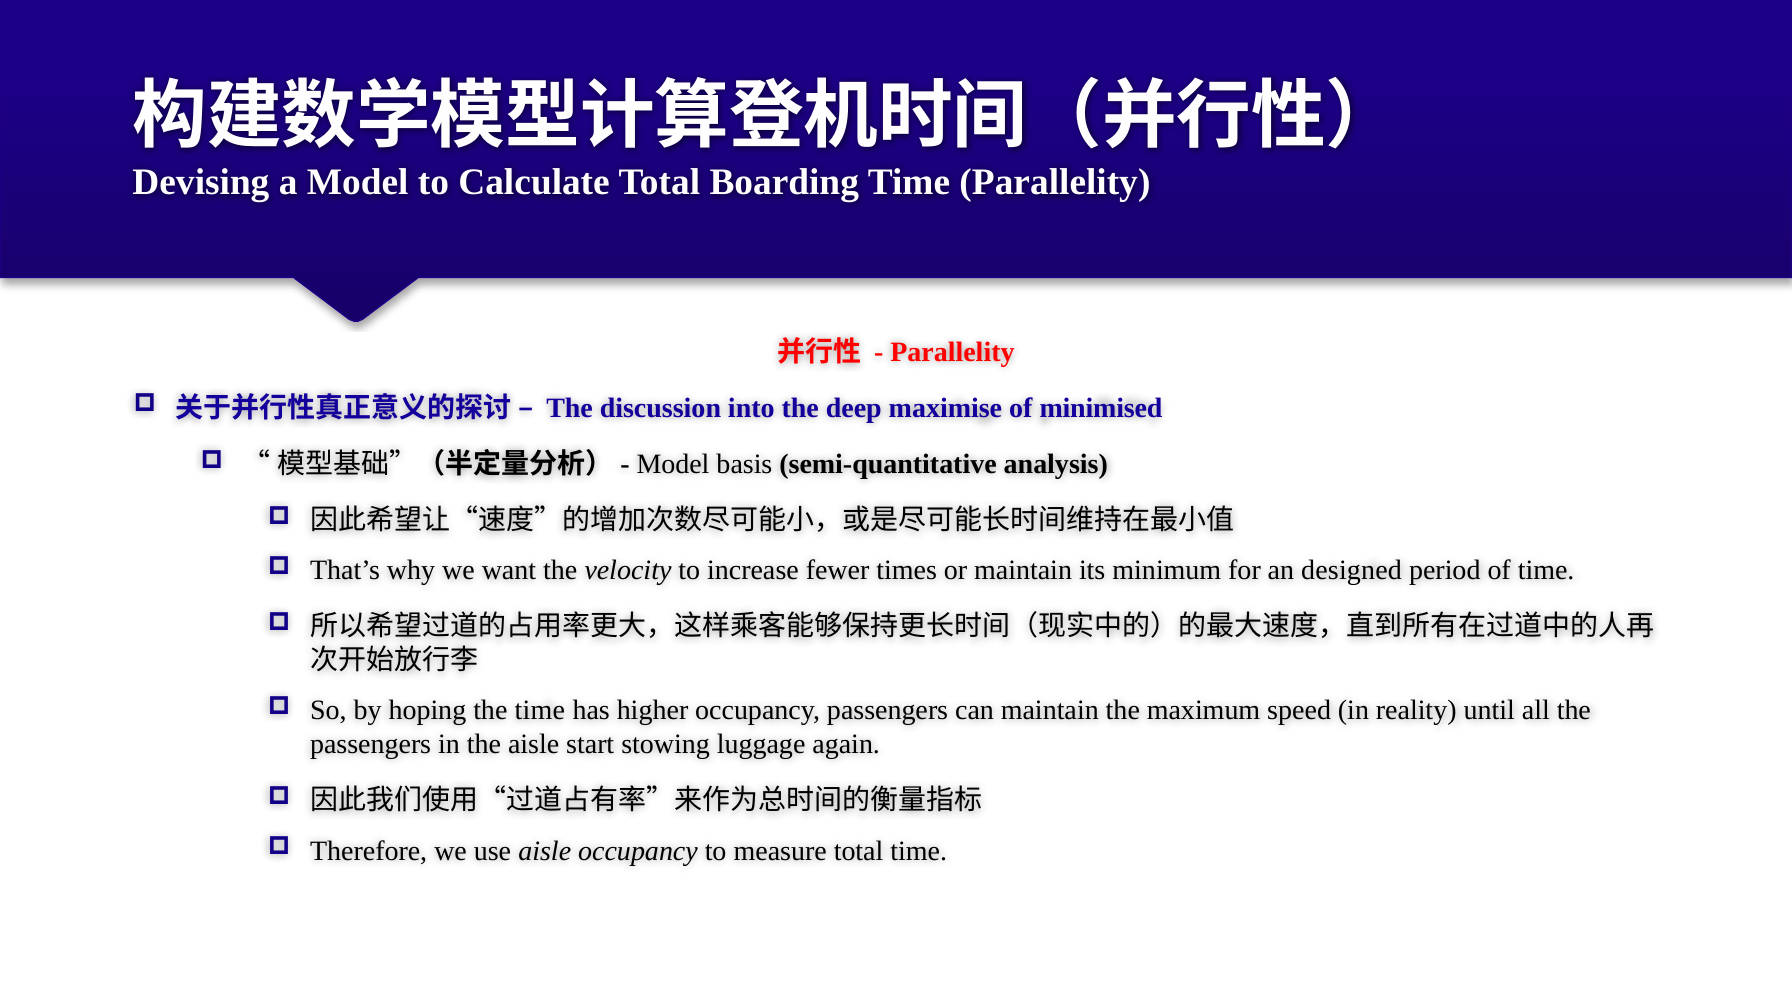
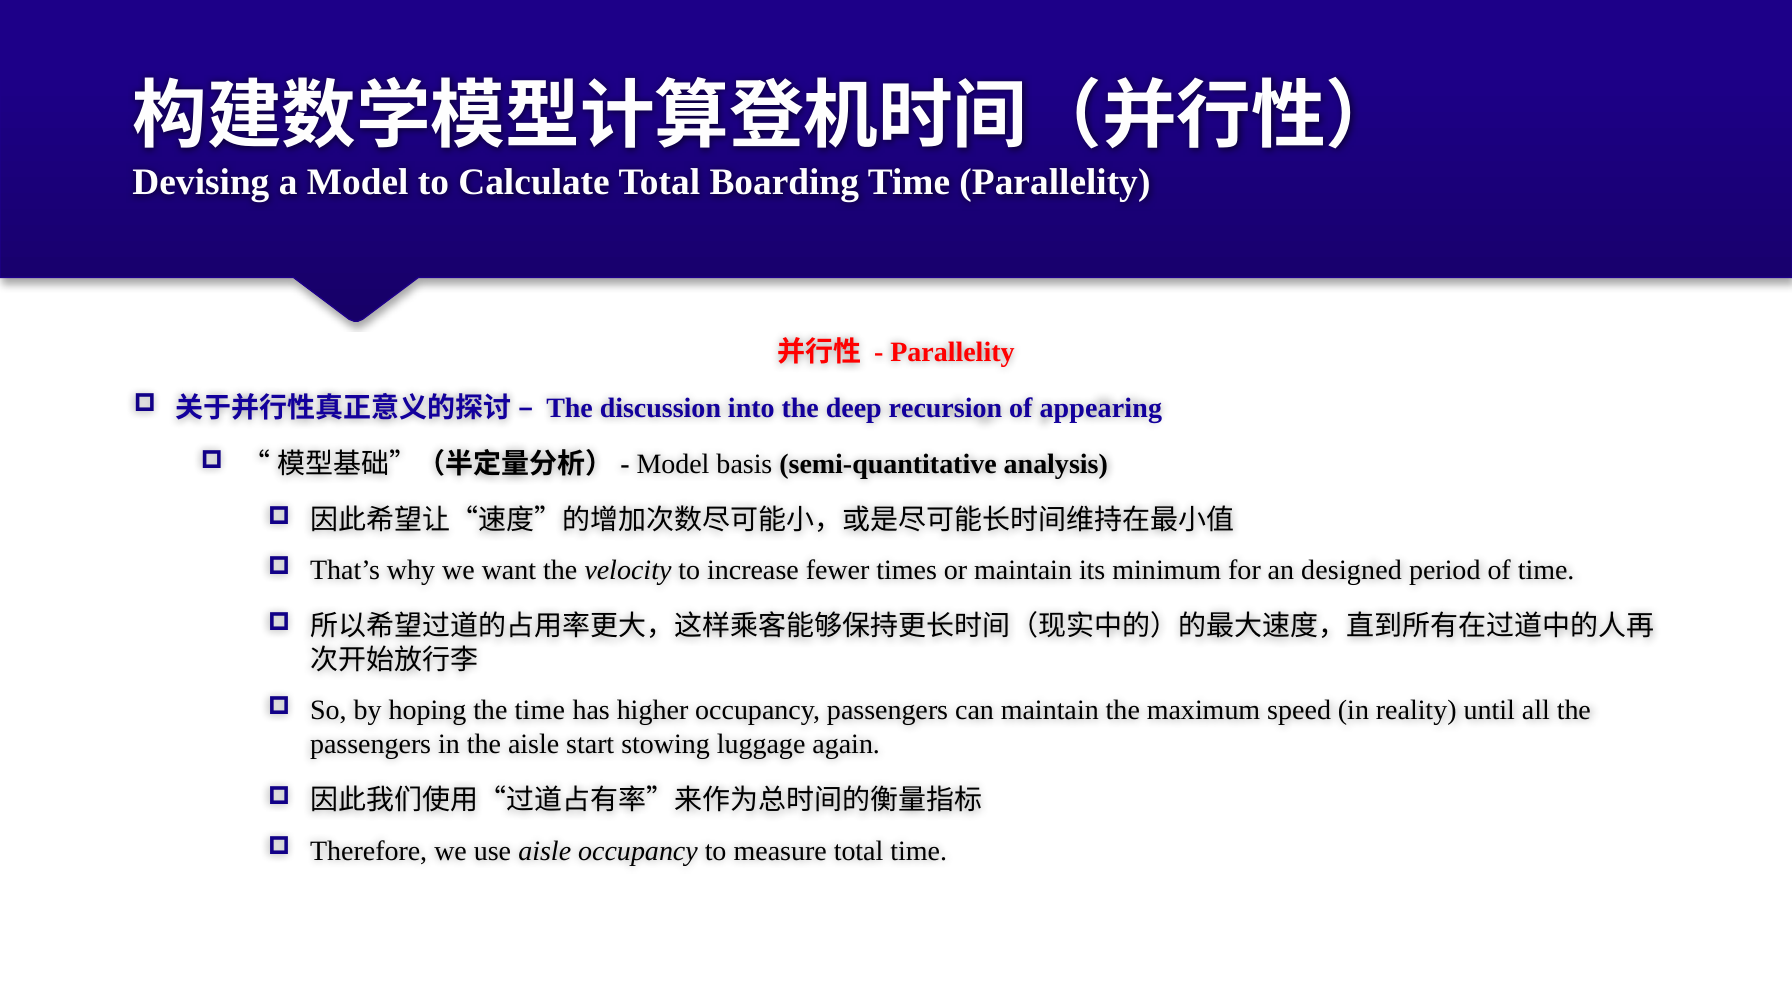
maximise: maximise -> recursion (945, 408)
minimised: minimised -> appearing (1101, 408)
